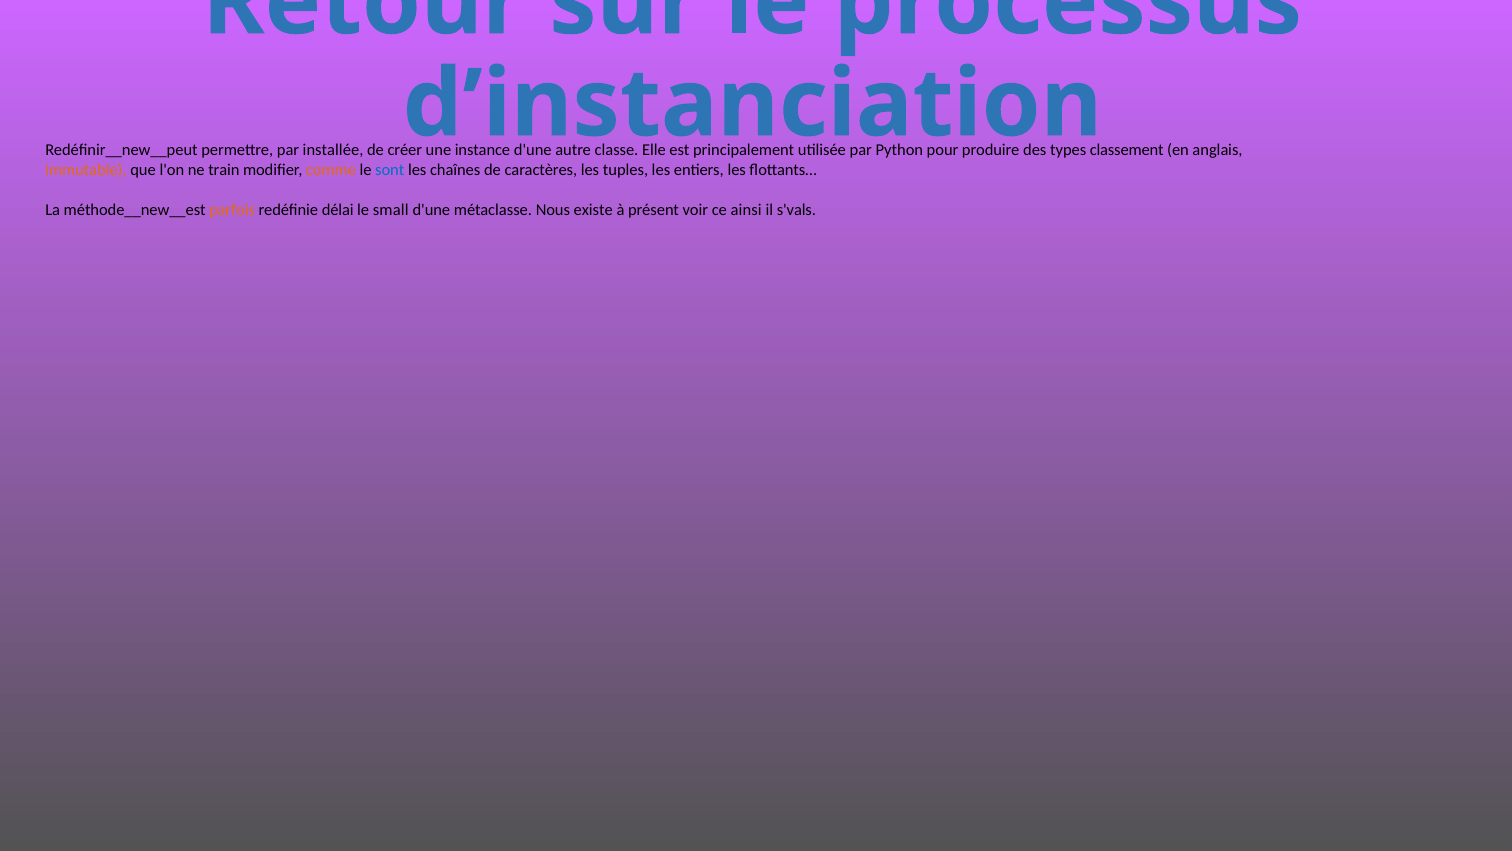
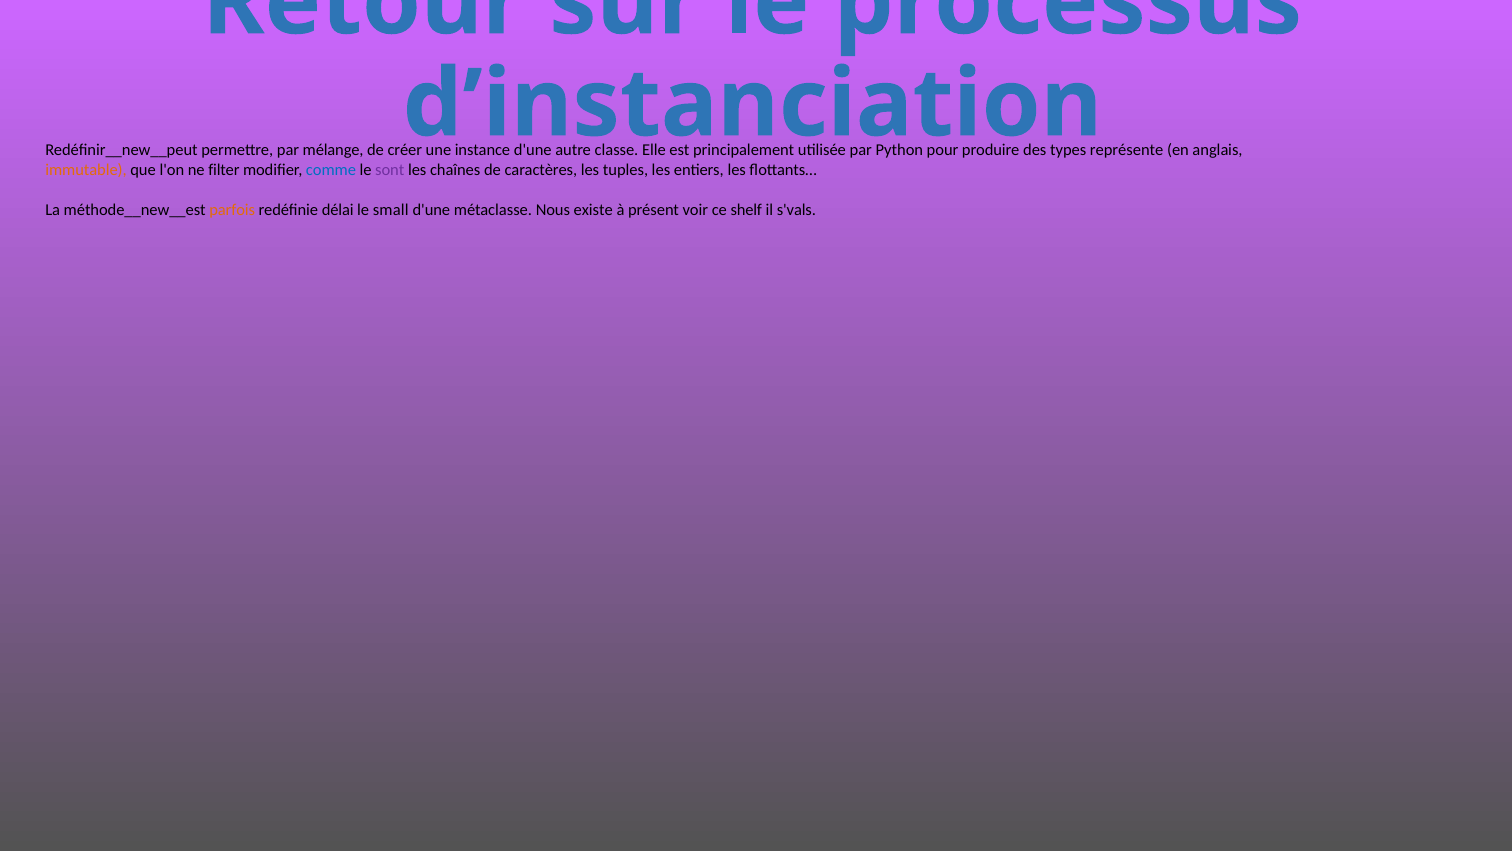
installée: installée -> mélange (333, 150)
classement: classement -> représente (1127, 150)
train: train -> filter (224, 170)
comme colour: orange -> blue (331, 170)
sont colour: blue -> purple (390, 170)
ainsi: ainsi -> shelf (746, 210)
